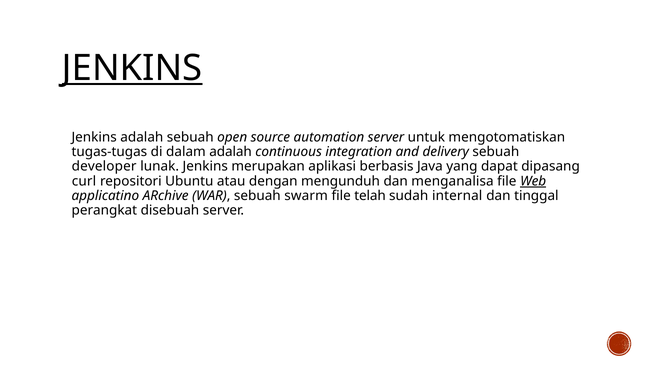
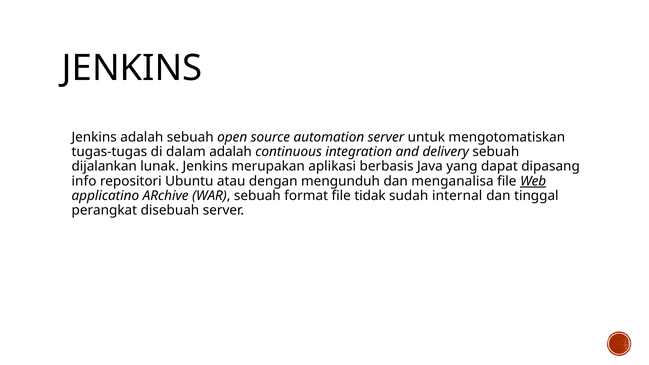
JENKINS underline: present -> none (132, 68)
developer: developer -> dijalankan (104, 166)
curl: curl -> info (84, 181)
swarm: swarm -> format (306, 196)
telah: telah -> tidak (370, 196)
